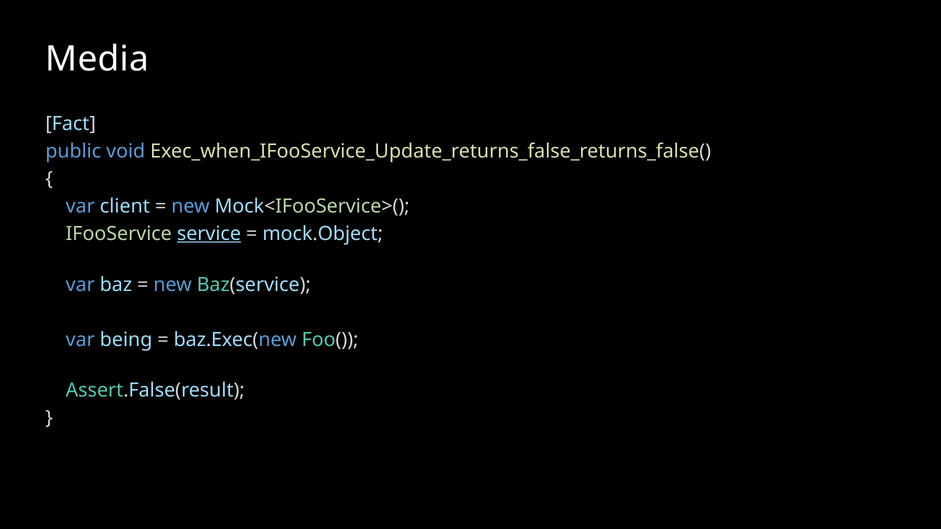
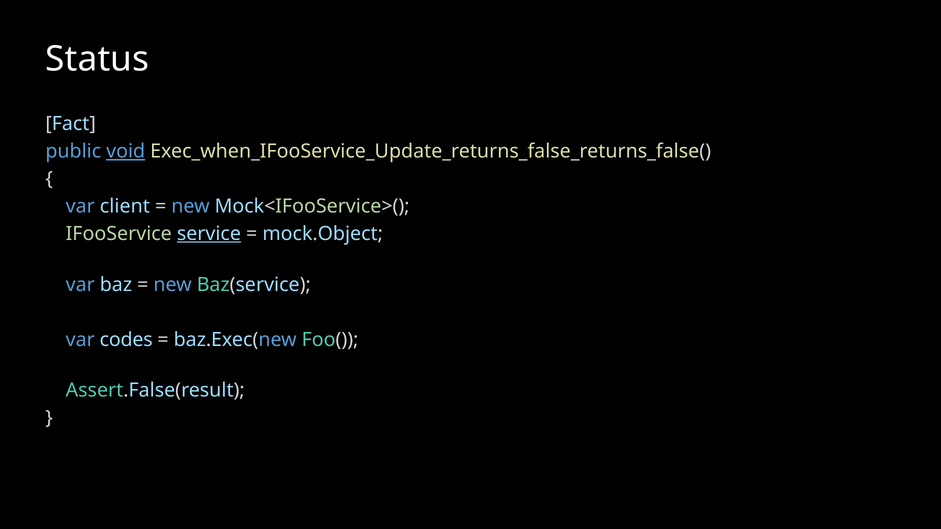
Media: Media -> Status (97, 59)
void underline: none -> present (126, 151)
being: being -> codes (126, 340)
